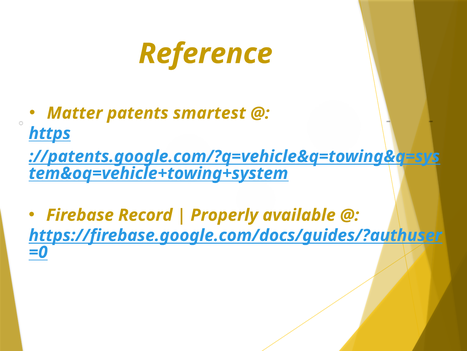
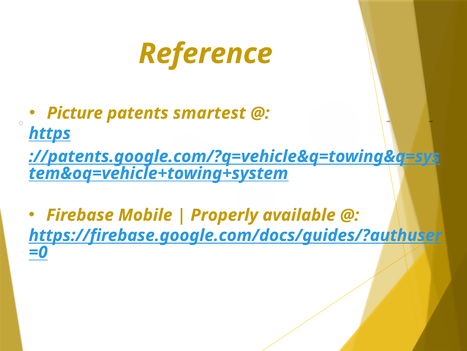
Matter: Matter -> Picture (75, 113)
Record: Record -> Mobile (145, 215)
